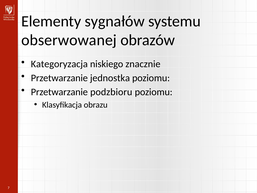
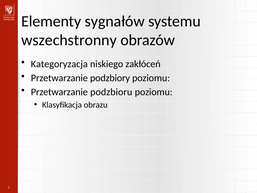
obserwowanej: obserwowanej -> wszechstronny (69, 40)
znacznie: znacznie -> zakłóceń (143, 64)
jednostka: jednostka -> podzbiory (110, 78)
